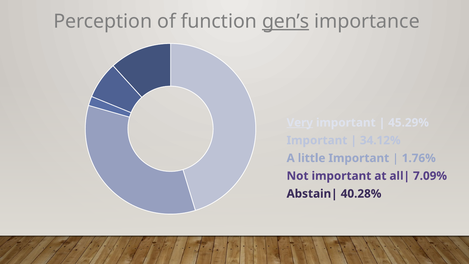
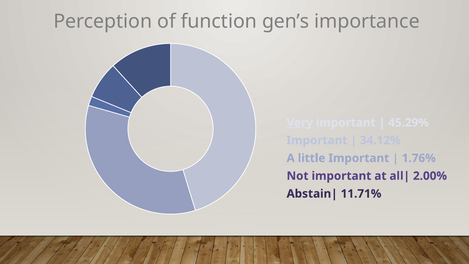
gen’s underline: present -> none (286, 21)
7.09%: 7.09% -> 2.00% (430, 176)
40.28%: 40.28% -> 11.71% (361, 194)
